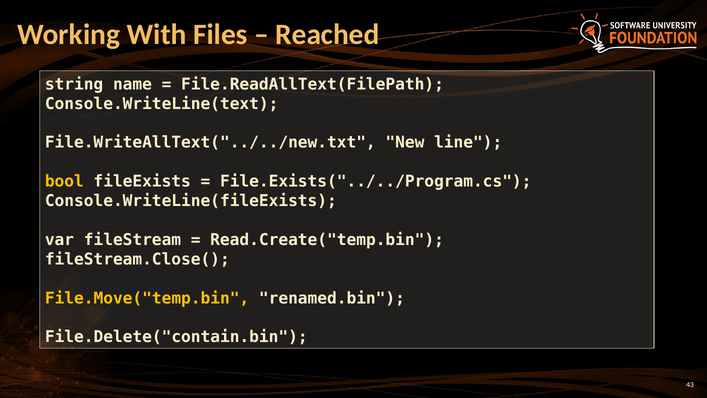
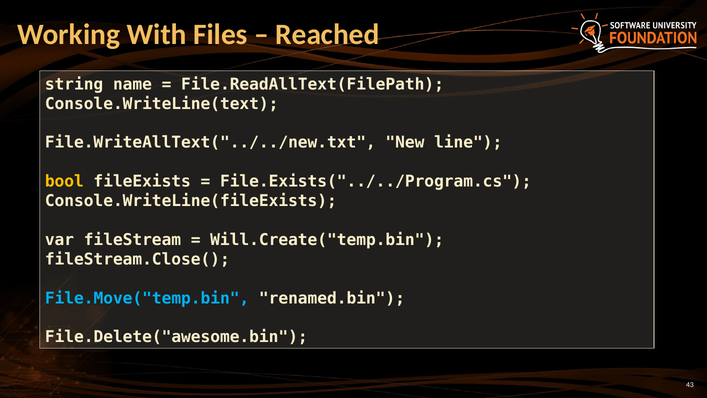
Read.Create("temp.bin: Read.Create("temp.bin -> Will.Create("temp.bin (327, 240)
File.Move("temp.bin colour: yellow -> light blue (147, 298)
File.Delete("contain.bin: File.Delete("contain.bin -> File.Delete("awesome.bin (176, 337)
